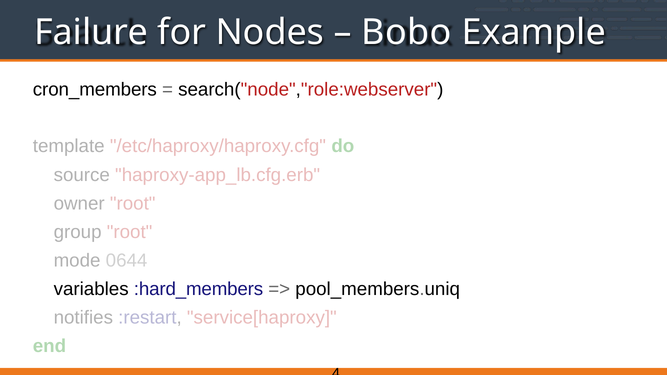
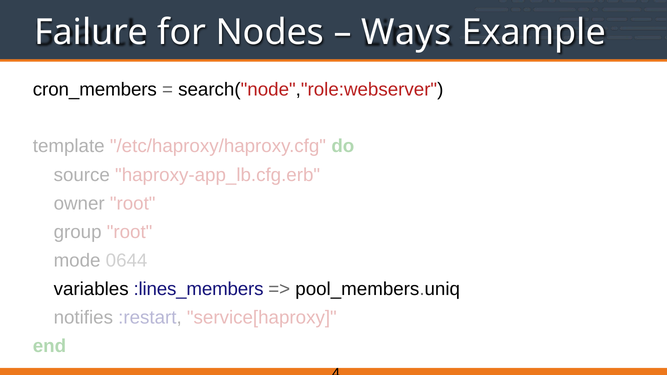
Bobo: Bobo -> Ways (406, 33)
:hard_members: :hard_members -> :lines_members (199, 289)
